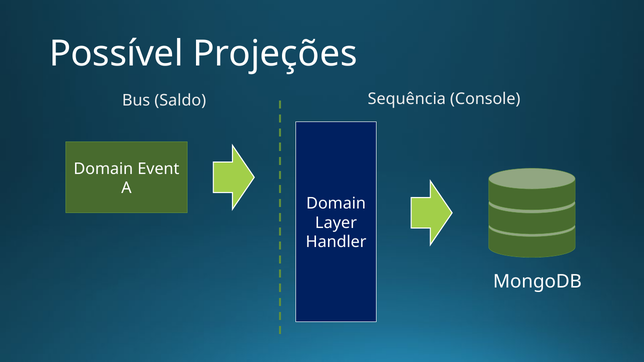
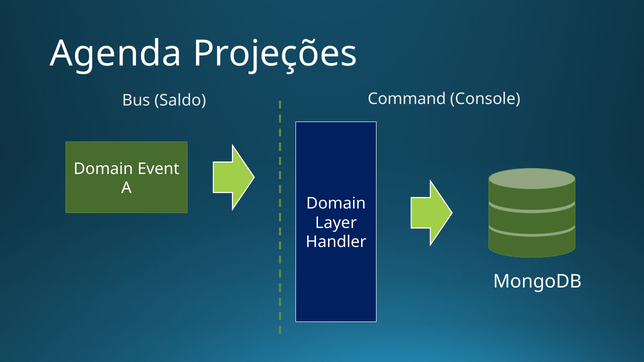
Possível: Possível -> Agenda (116, 54)
Sequência: Sequência -> Command (407, 99)
